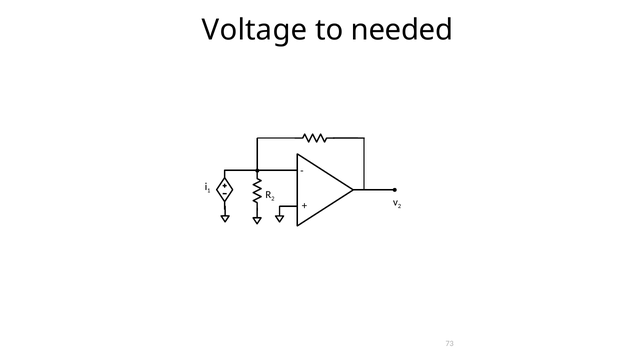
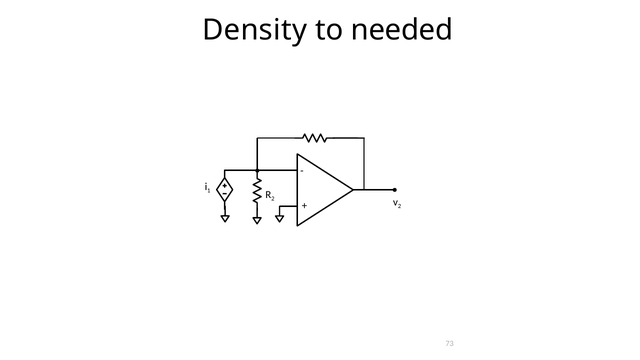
Voltage: Voltage -> Density (255, 30)
